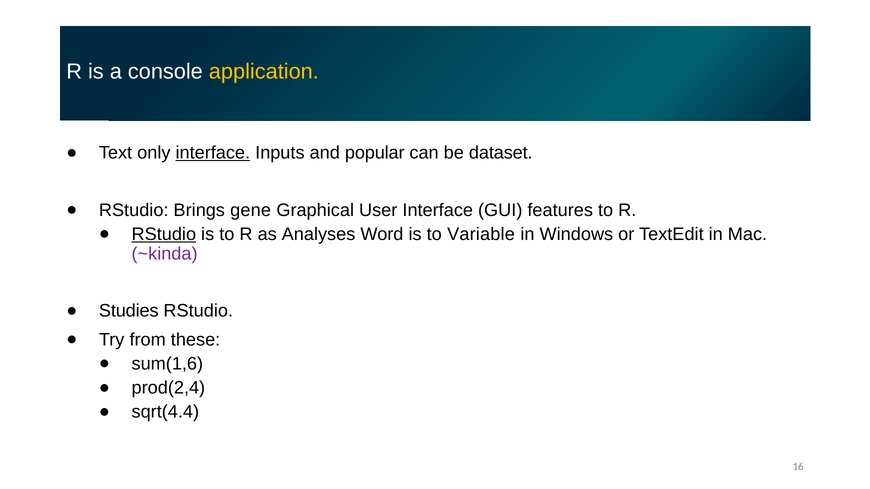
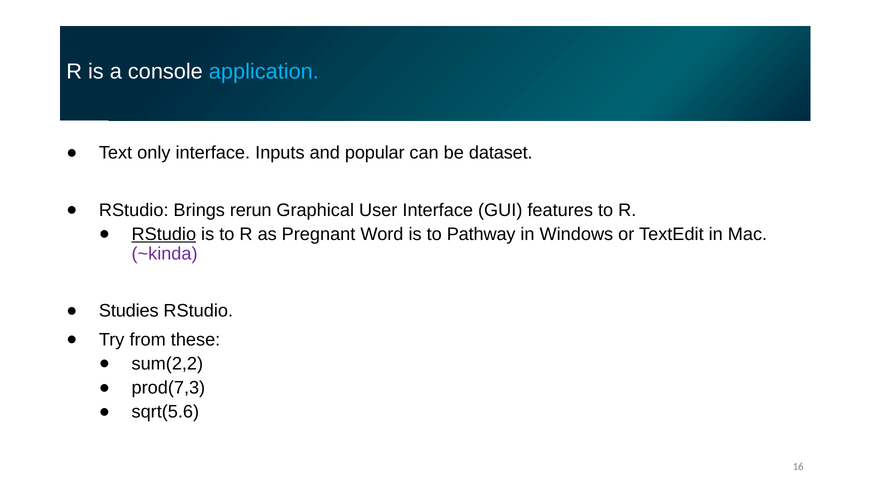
application colour: yellow -> light blue (264, 72)
interface underline: present -> none (213, 153)
gene: gene -> rerun (251, 210)
Analyses: Analyses -> Pregnant (319, 234)
Variable: Variable -> Pathway (481, 234)
sum(1,6: sum(1,6 -> sum(2,2 (167, 364)
prod(2,4: prod(2,4 -> prod(7,3 (168, 388)
sqrt(4.4: sqrt(4.4 -> sqrt(5.6 (165, 412)
